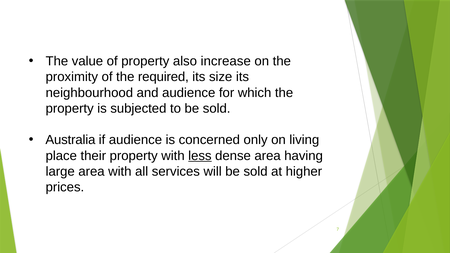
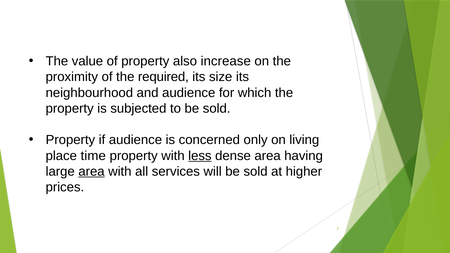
Australia: Australia -> Property (70, 140)
their: their -> time (93, 156)
area underline: none -> present (91, 172)
